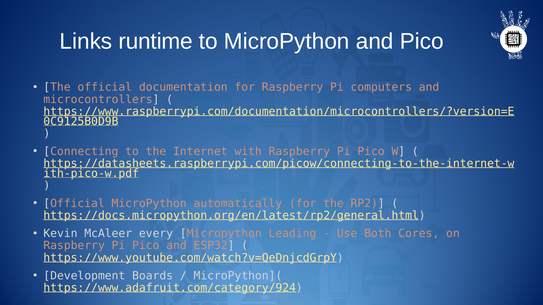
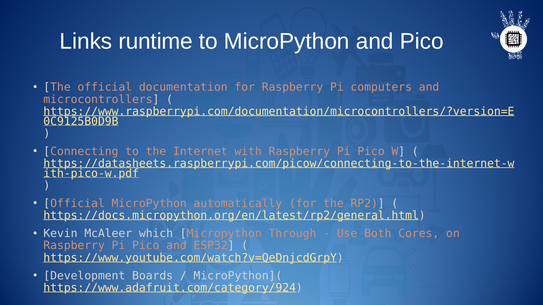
every: every -> which (156, 234)
Leading: Leading -> Through (292, 234)
